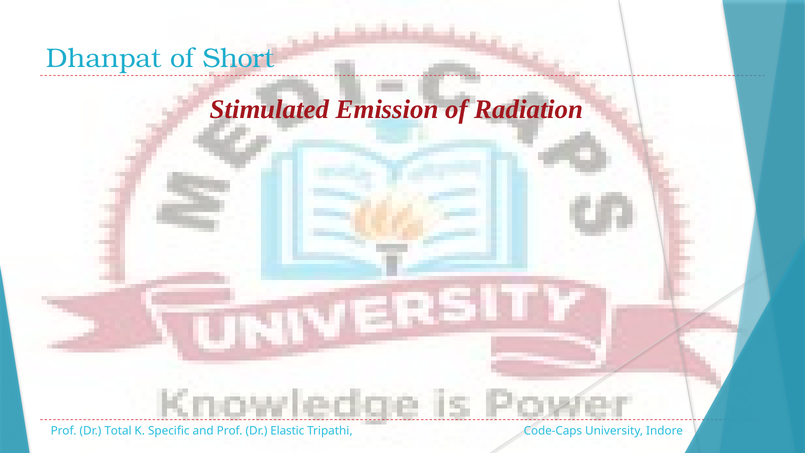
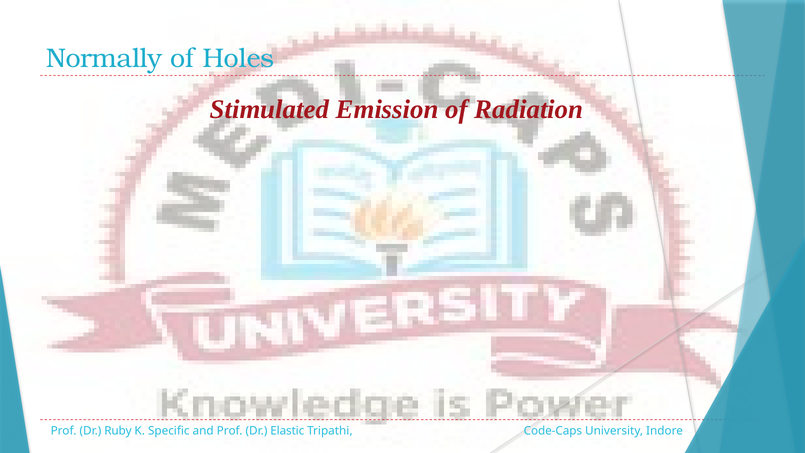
Dhanpat: Dhanpat -> Normally (104, 58)
Short: Short -> Holes (238, 58)
Total: Total -> Ruby (118, 431)
